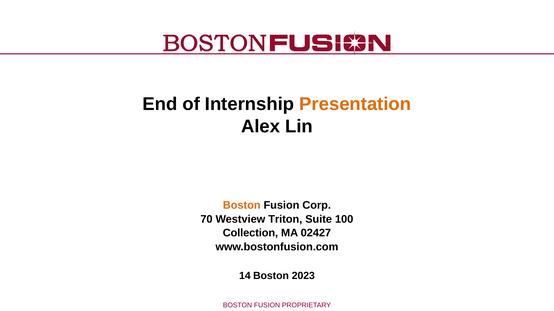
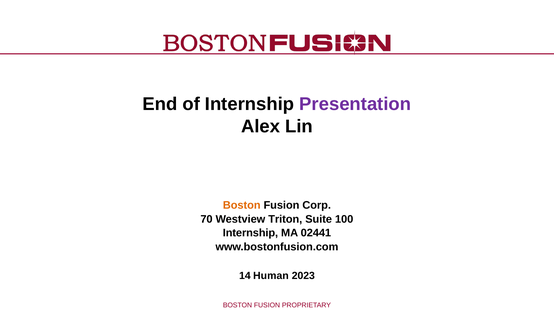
Presentation colour: orange -> purple (355, 104)
Collection: Collection -> Internship (250, 233)
02427: 02427 -> 02441 (316, 233)
14 Boston: Boston -> Human (271, 276)
